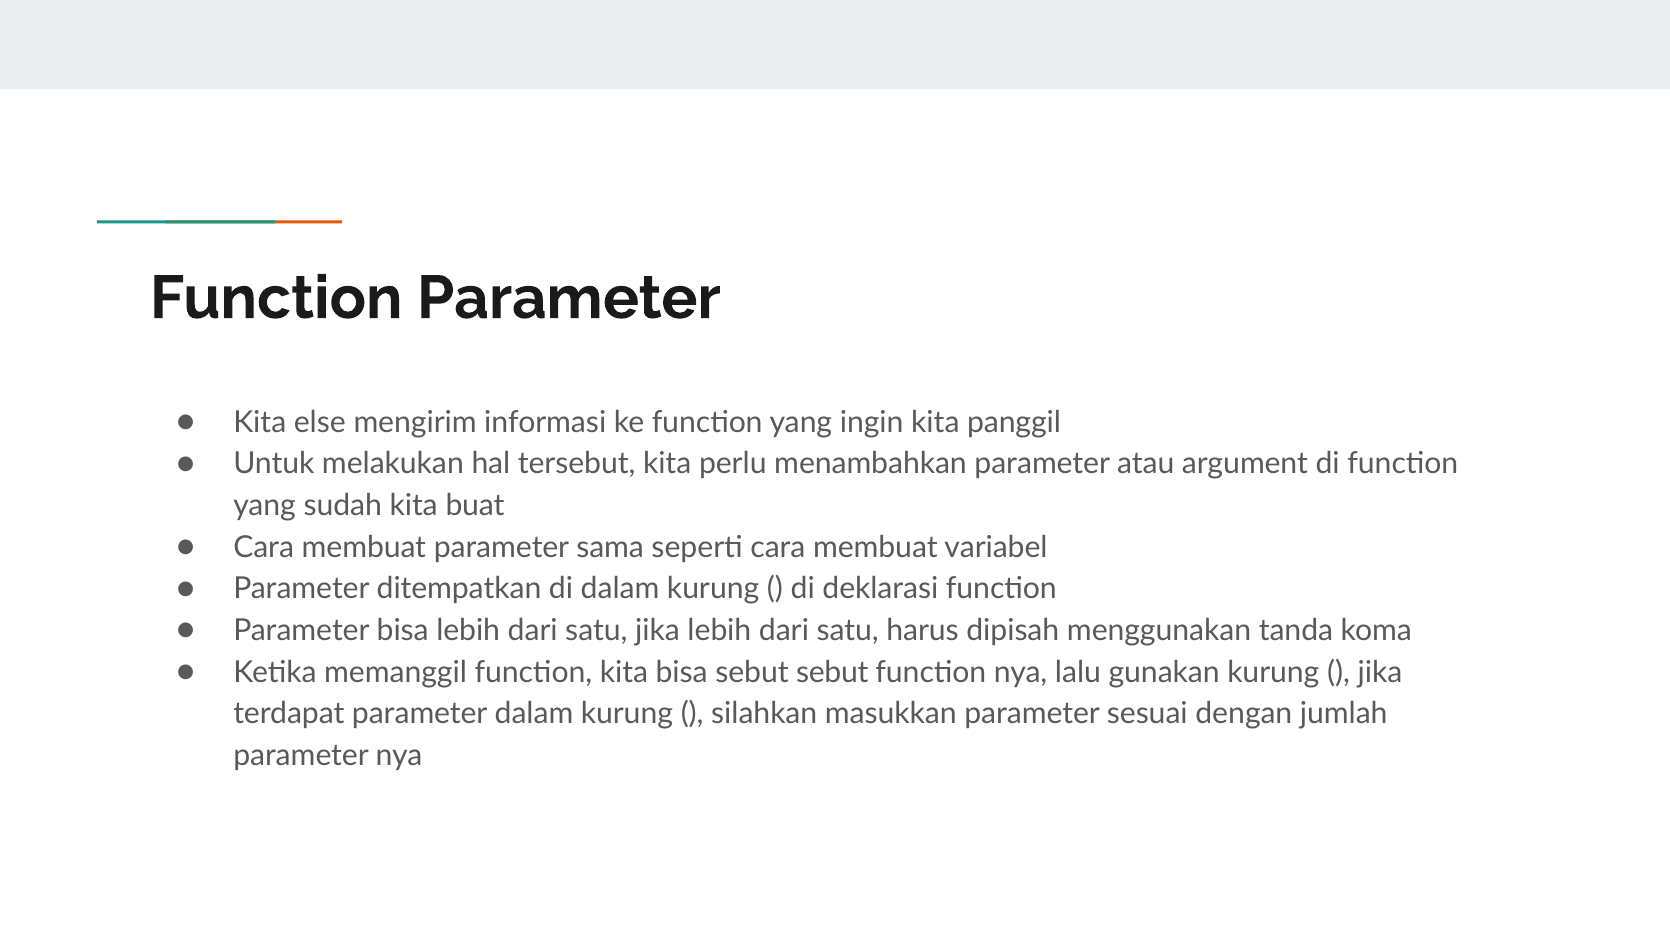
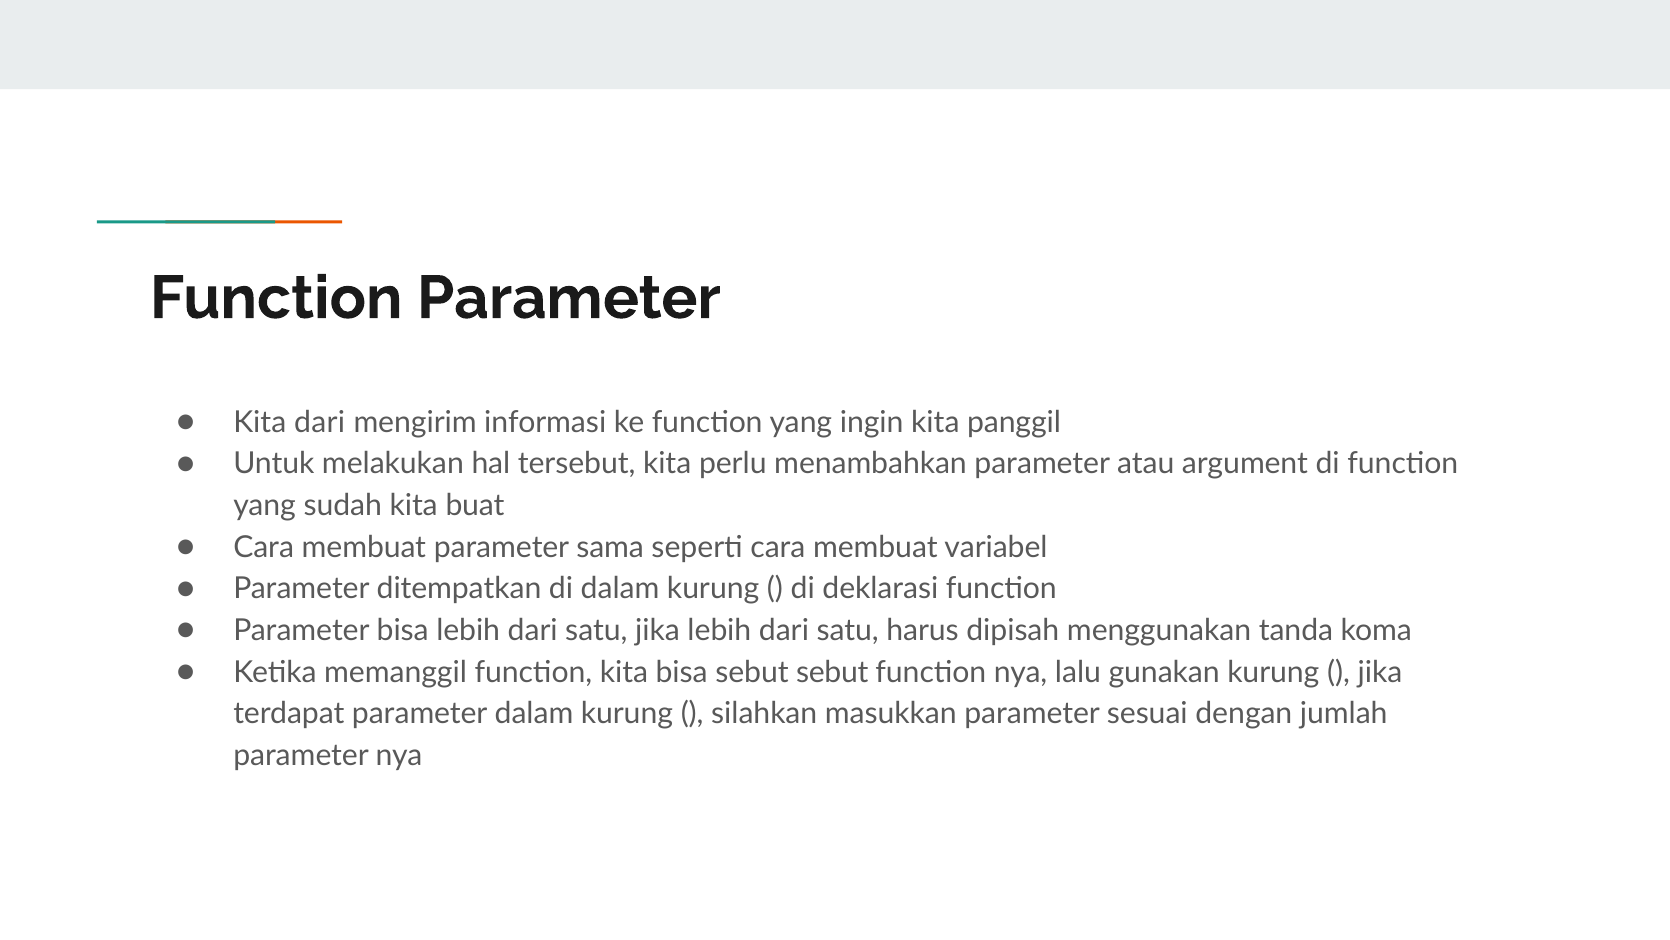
Kita else: else -> dari (320, 422)
